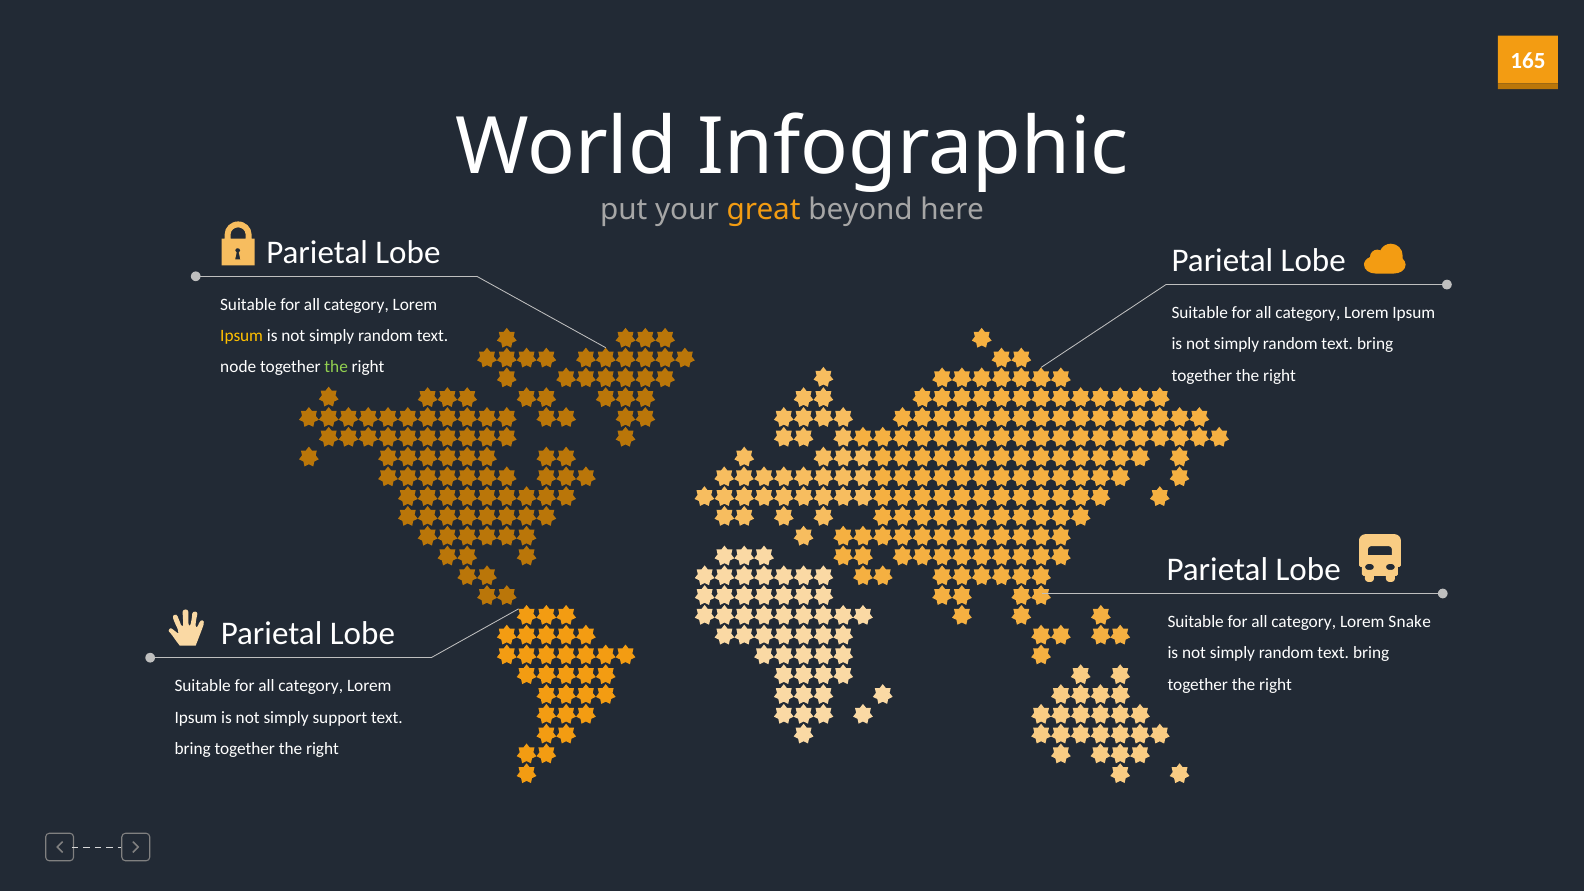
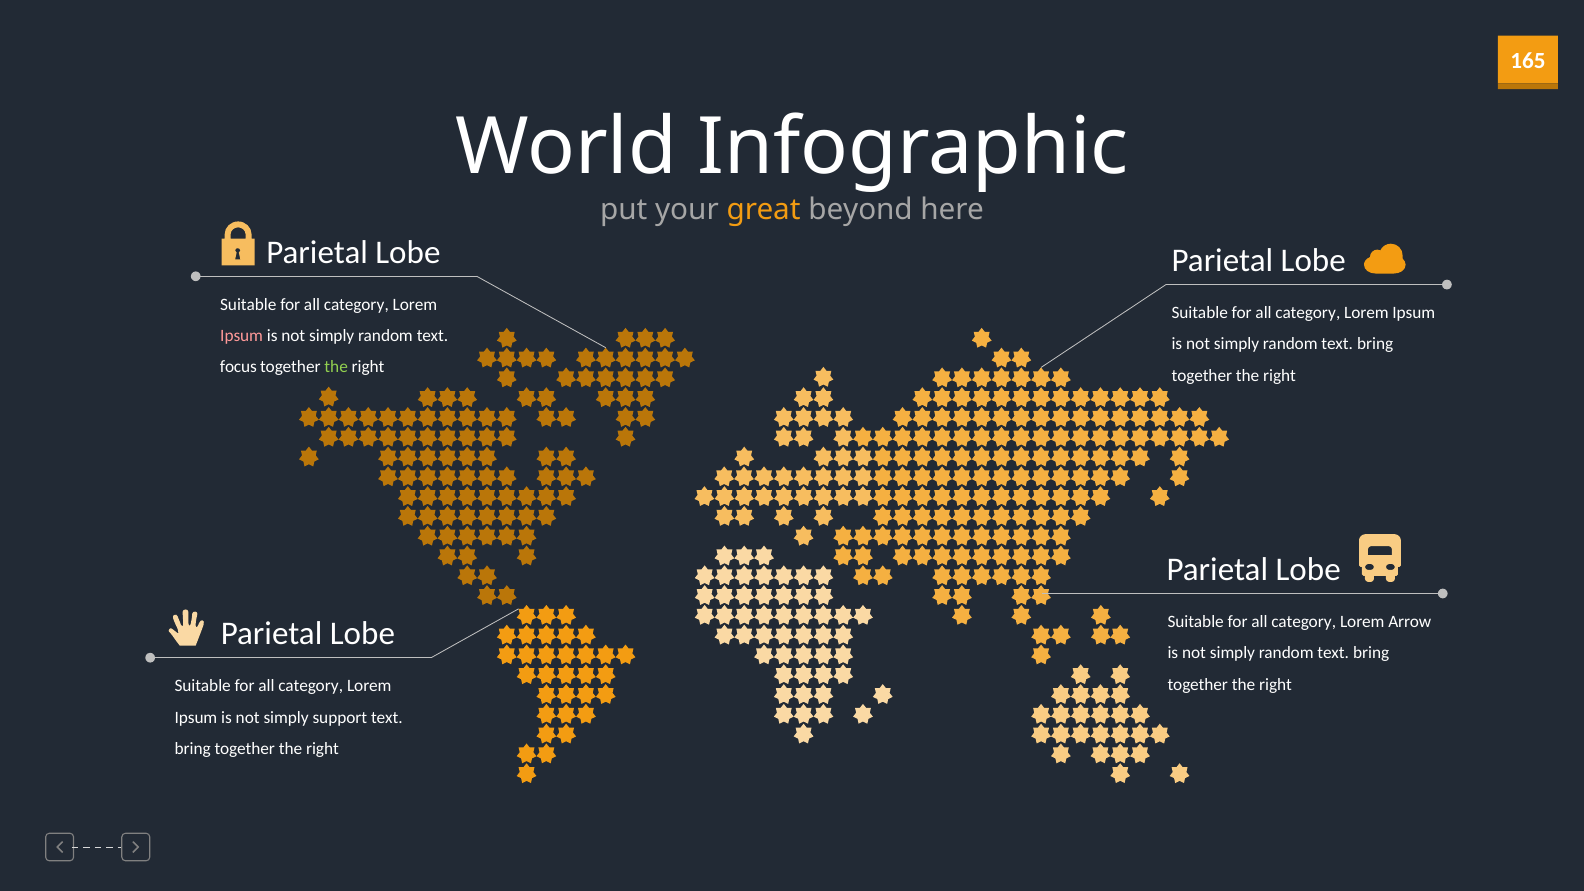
Ipsum colour: yellow -> pink (242, 336)
node: node -> focus (238, 367)
Snake: Snake -> Arrow (1410, 622)
